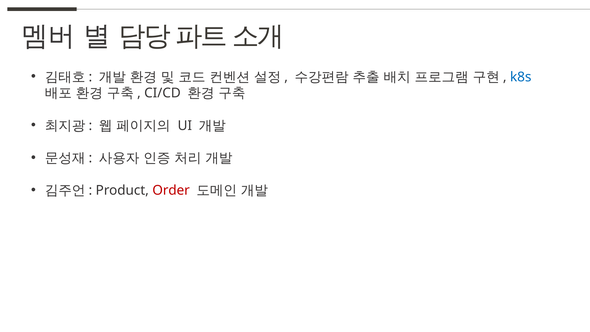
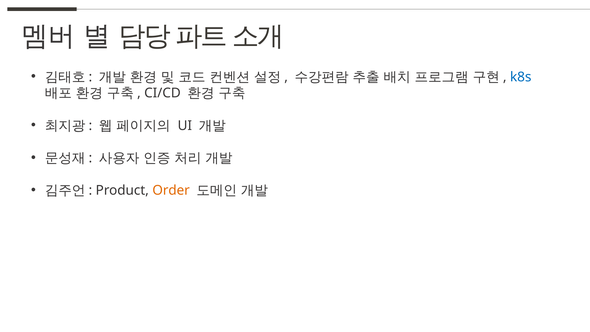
Order colour: red -> orange (171, 190)
